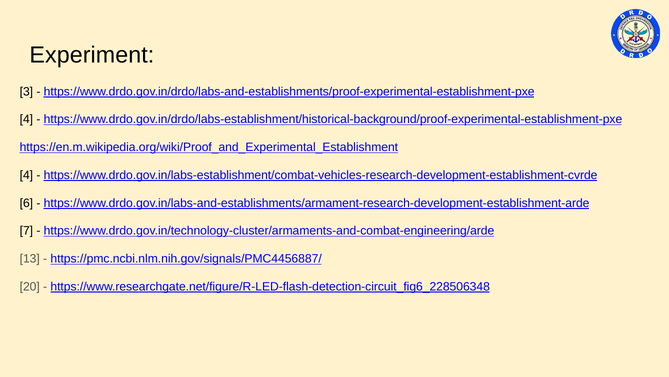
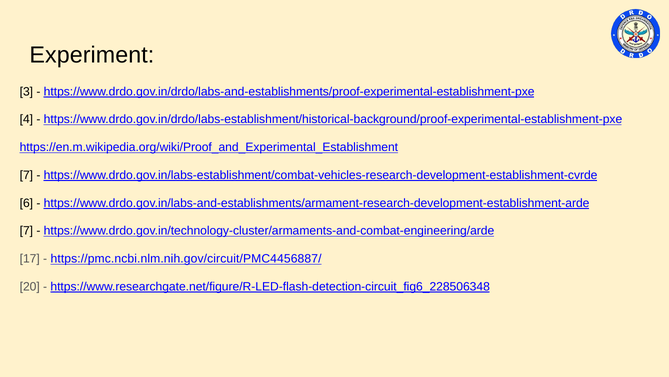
4: 4 -> 7 (26, 175)
13: 13 -> 17 (30, 258)
https://pmc.ncbi.nlm.nih.gov/signals/PMC4456887/: https://pmc.ncbi.nlm.nih.gov/signals/PMC4456887/ -> https://pmc.ncbi.nlm.nih.gov/circuit/PMC4456887/ (186, 258)
